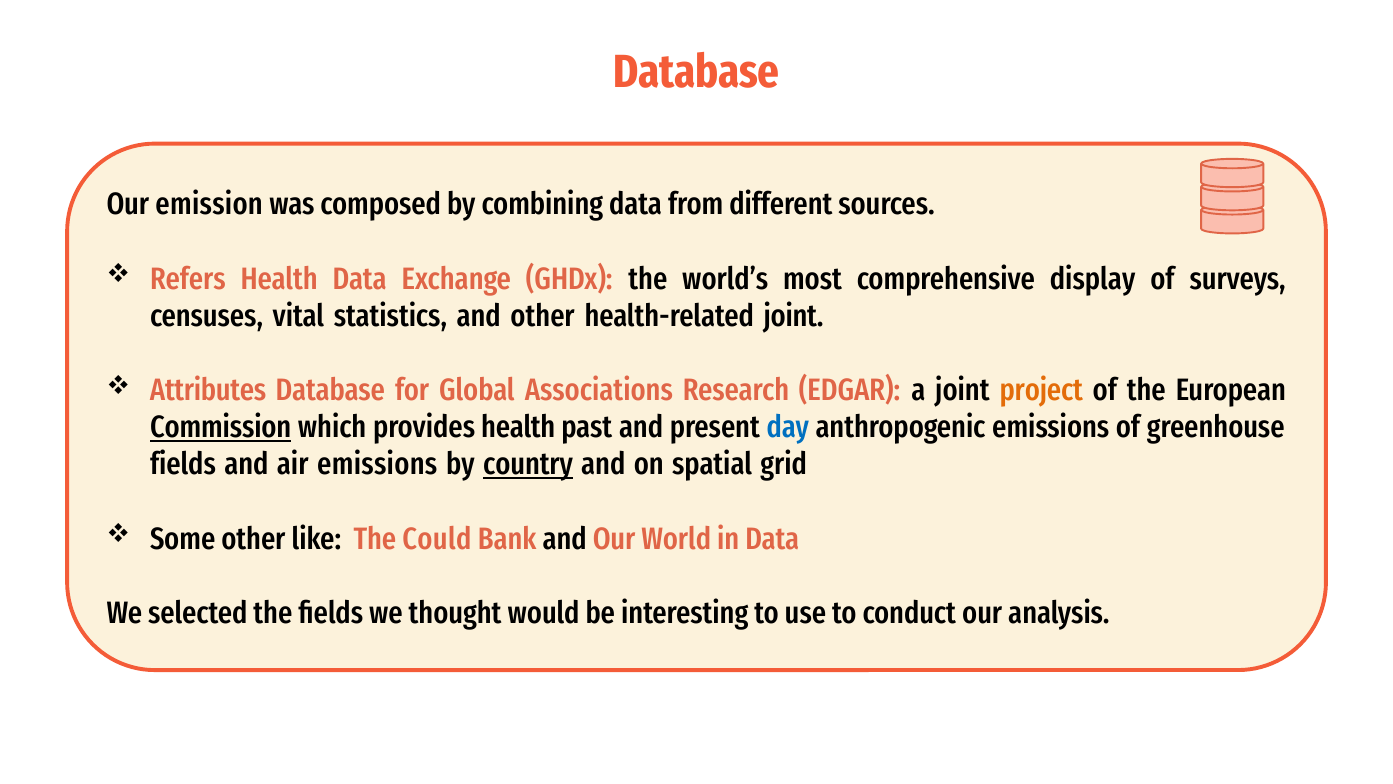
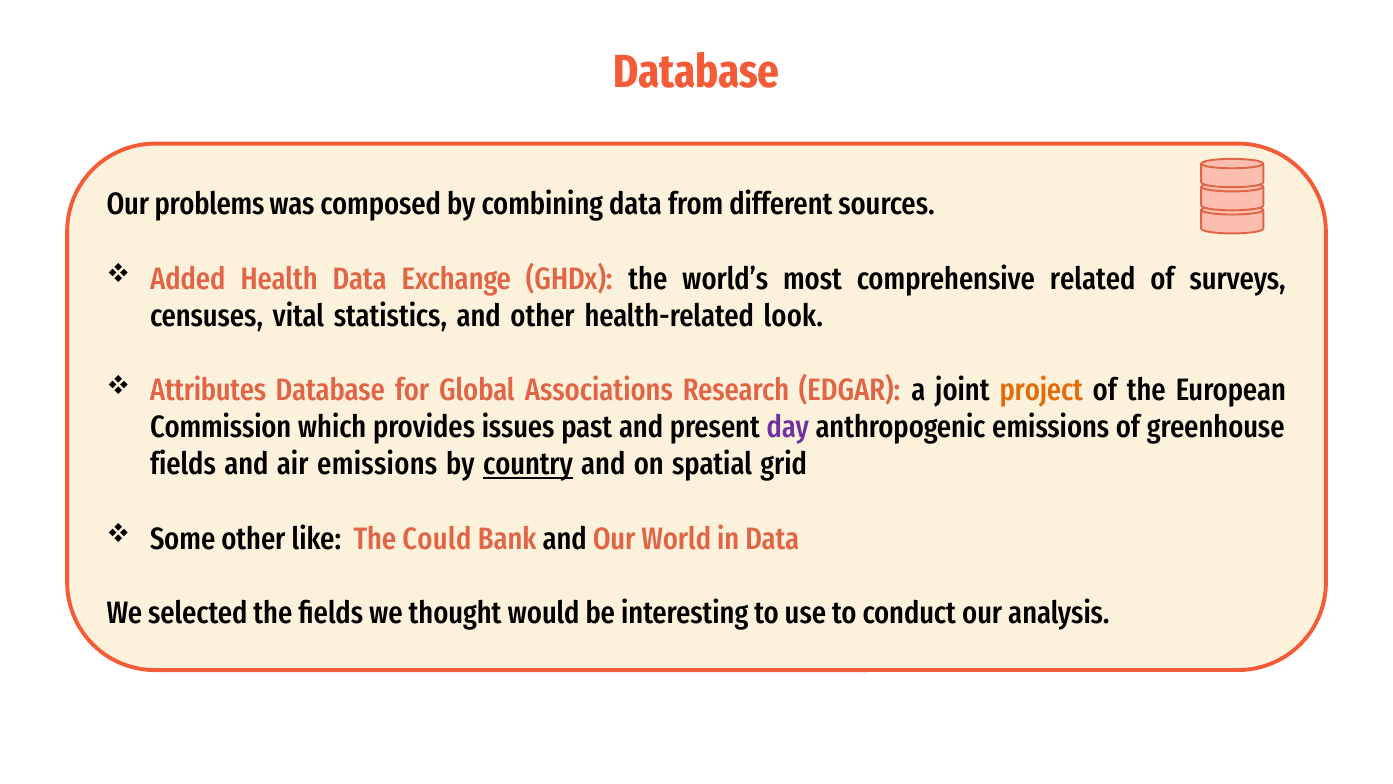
emission: emission -> problems (209, 205)
Refers: Refers -> Added (188, 279)
display: display -> related (1093, 279)
health-related joint: joint -> look (793, 316)
Commission underline: present -> none (221, 427)
provides health: health -> issues (518, 427)
day colour: blue -> purple (788, 427)
